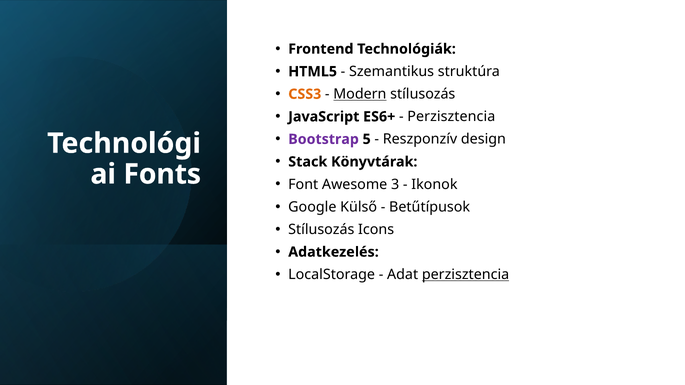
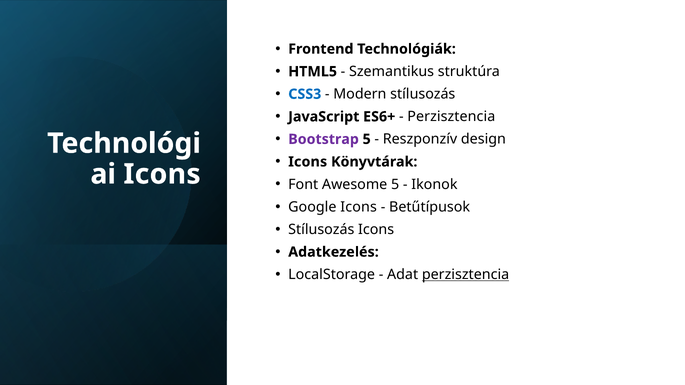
CSS3 colour: orange -> blue (305, 94)
Modern underline: present -> none (360, 94)
Stack: Stack -> Icons (308, 162)
Fonts: Fonts -> Icons (162, 174)
Awesome 3: 3 -> 5 (395, 184)
Google Külső: Külső -> Icons (359, 207)
